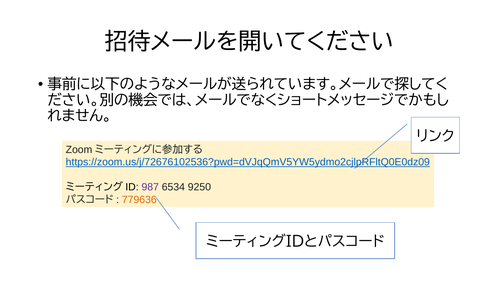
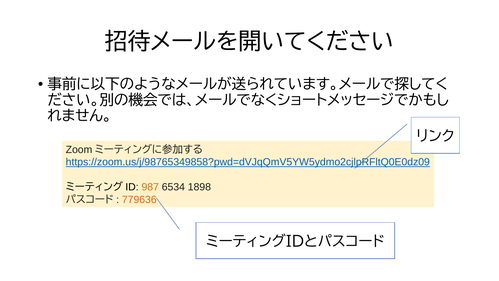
https://zoom.us/j/72676102536?pwd=dVJqQmV5YW5ydmo2cjlpRFltQ0E0dz09: https://zoom.us/j/72676102536?pwd=dVJqQmV5YW5ydmo2cjlpRFltQ0E0dz09 -> https://zoom.us/j/98765349858?pwd=dVJqQmV5YW5ydmo2cjlpRFltQ0E0dz09 (248, 162)
987 colour: purple -> orange (150, 187)
9250: 9250 -> 1898 (199, 187)
